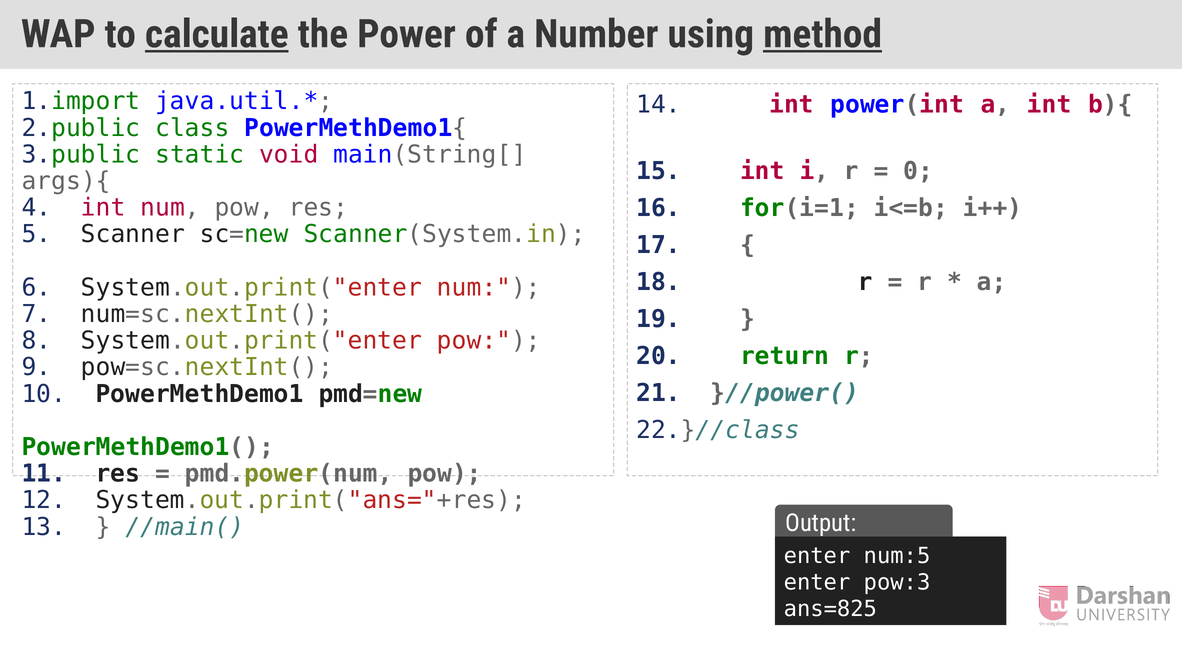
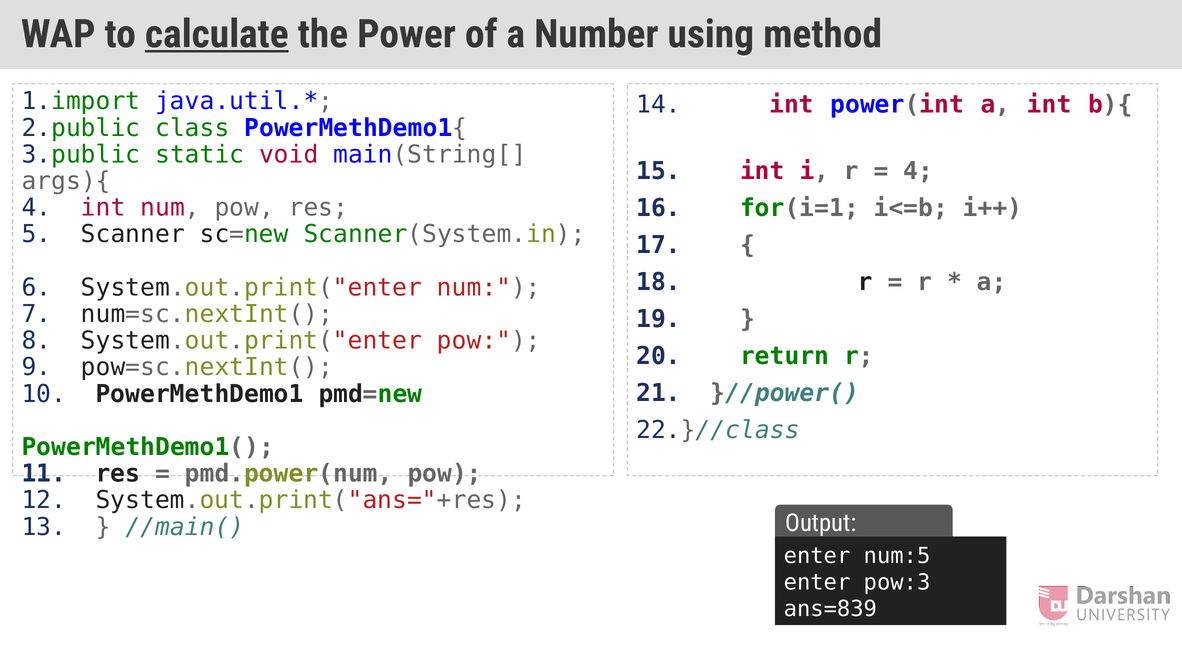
method underline: present -> none (823, 34)
0: 0 -> 4 (918, 171)
ans=825: ans=825 -> ans=839 (830, 609)
